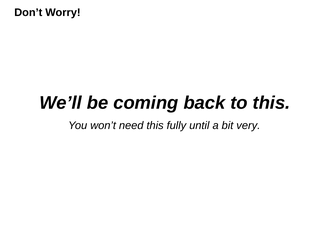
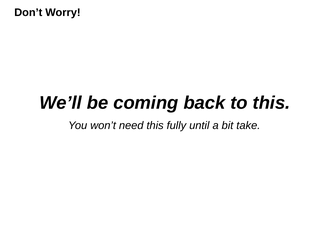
very: very -> take (248, 126)
